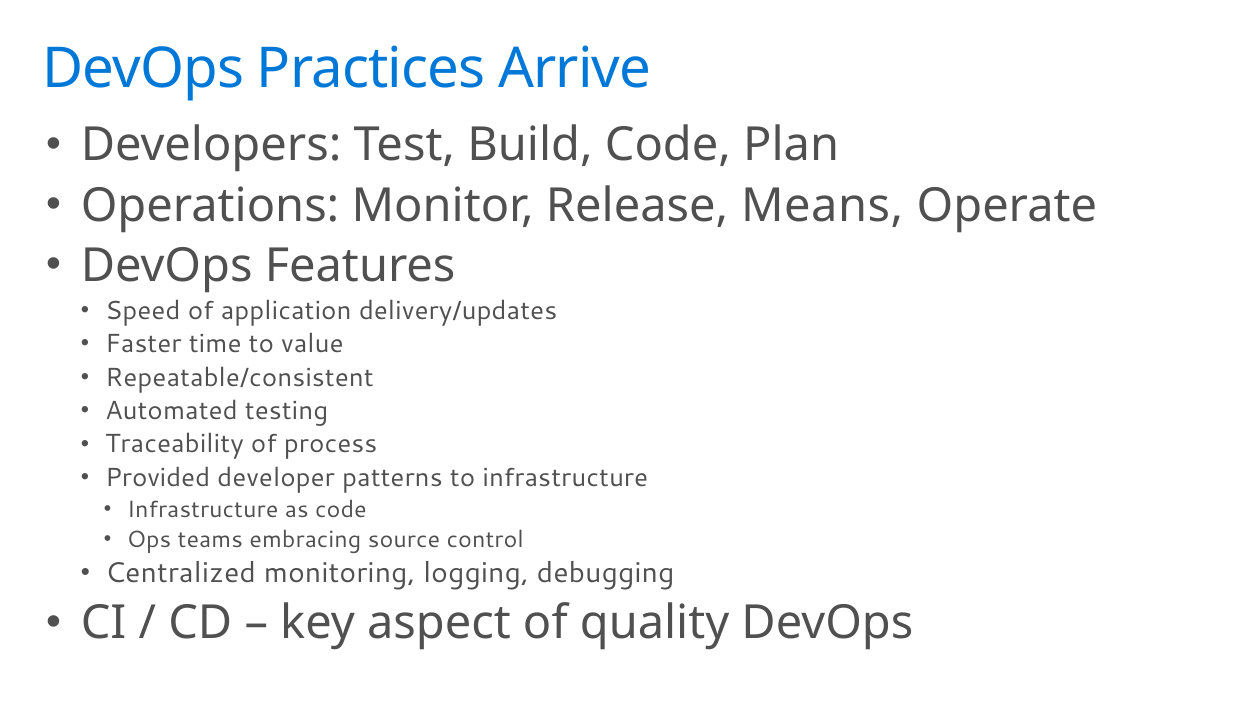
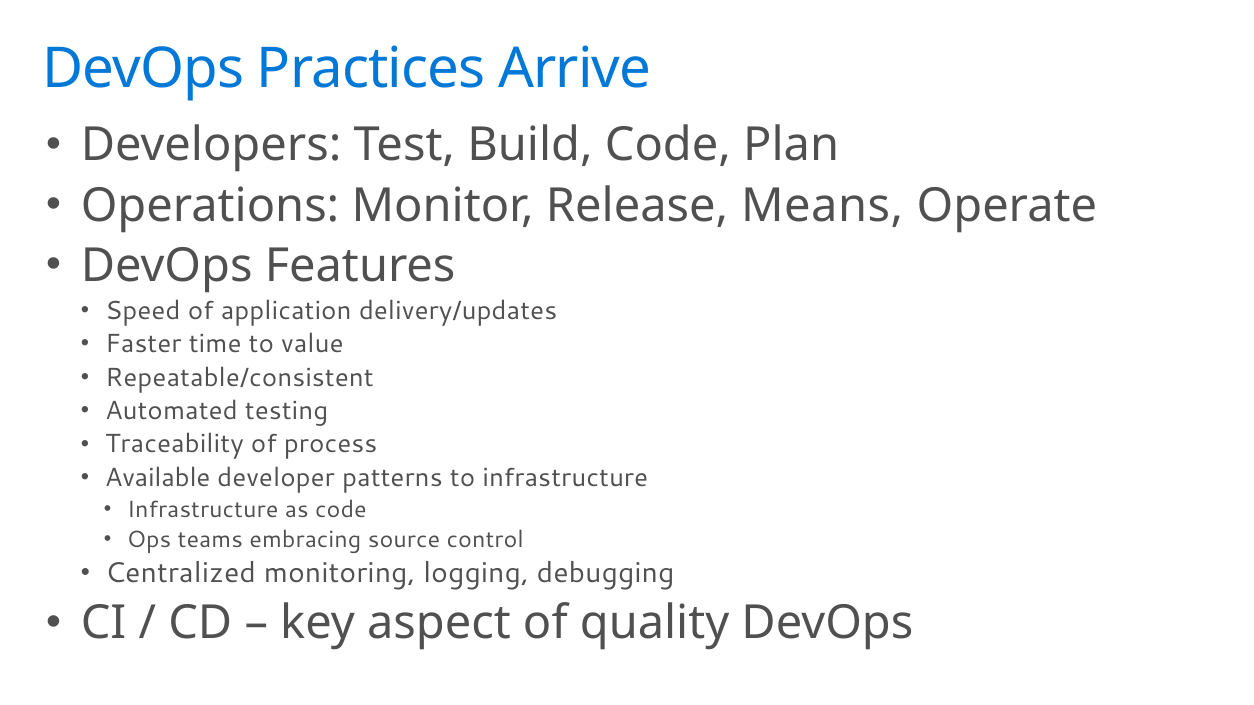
Provided: Provided -> Available (158, 478)
